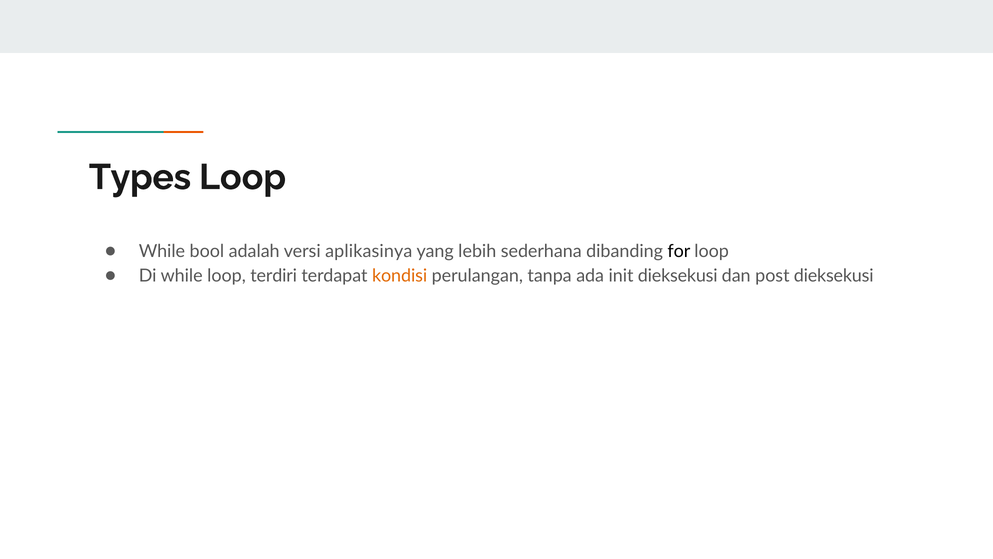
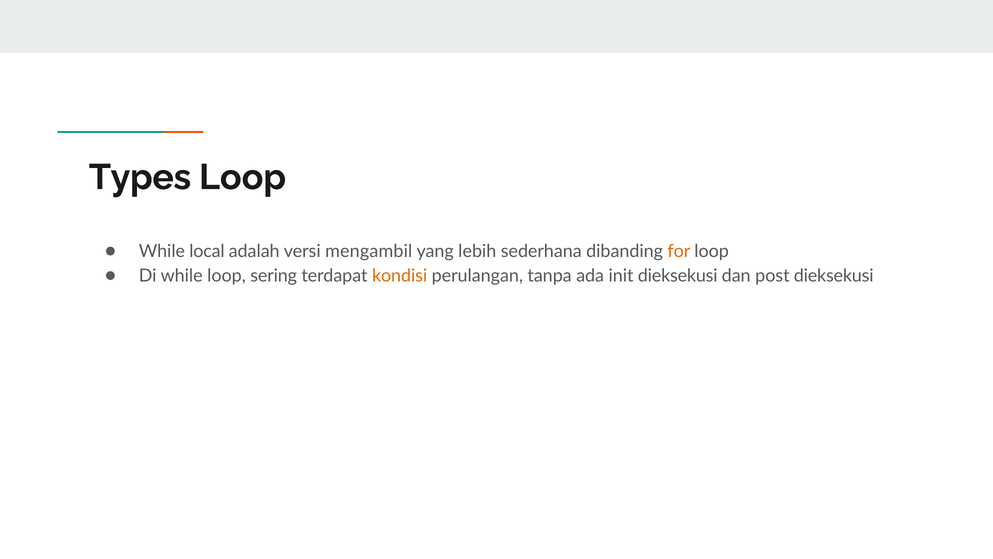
bool: bool -> local (207, 251)
aplikasinya: aplikasinya -> mengambil (369, 251)
for colour: black -> orange (679, 251)
terdiri: terdiri -> sering (274, 276)
